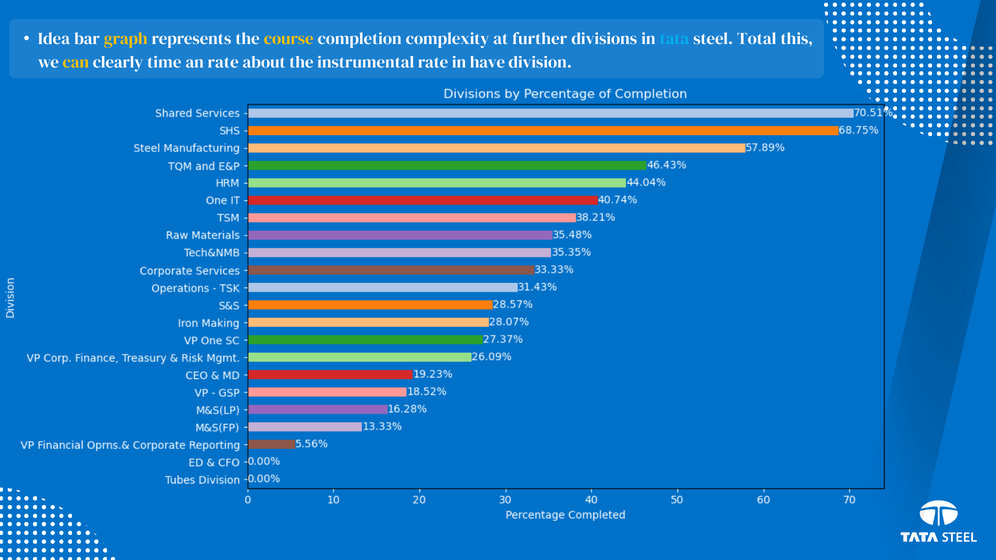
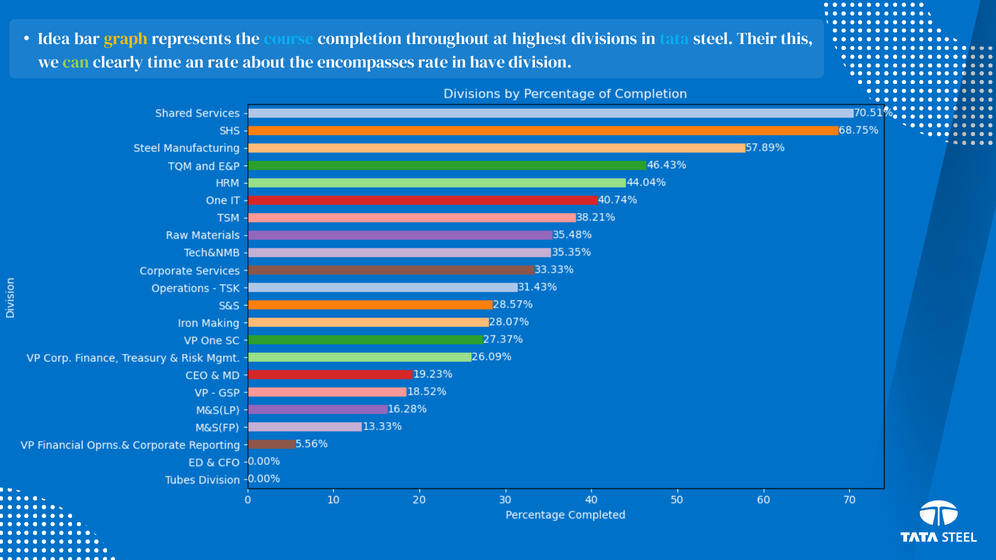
course colour: yellow -> light blue (289, 39)
complexity: complexity -> throughout (448, 39)
further: further -> highest (540, 39)
Total: Total -> Their (757, 39)
can colour: yellow -> light green (76, 62)
instrumental: instrumental -> encompasses (366, 62)
